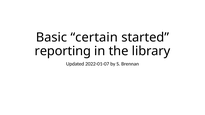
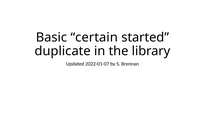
reporting: reporting -> duplicate (63, 51)
